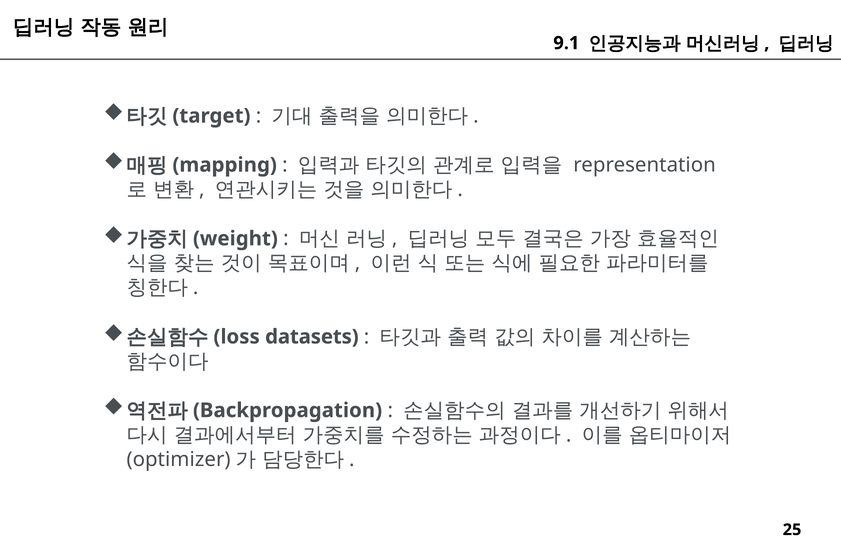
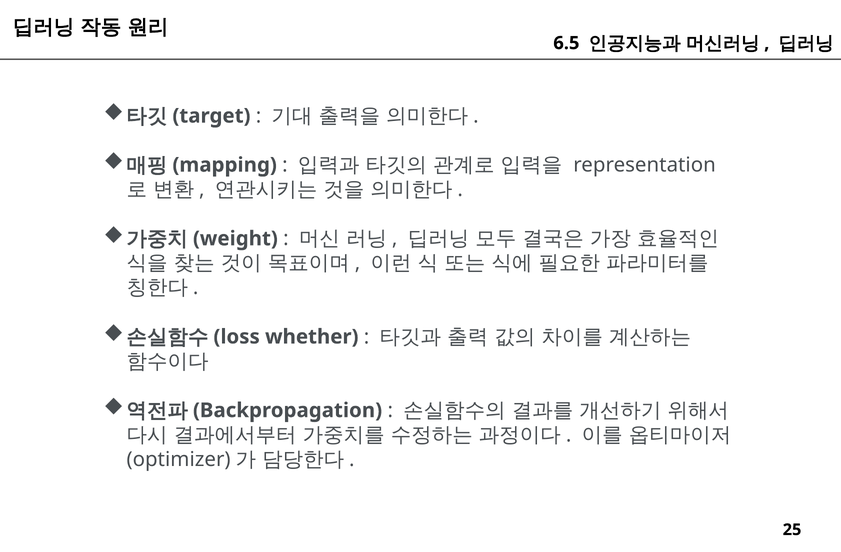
9.1: 9.1 -> 6.5 (566, 43)
datasets: datasets -> whether (312, 337)
